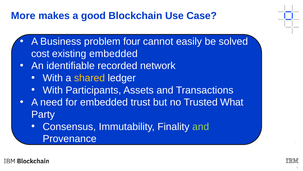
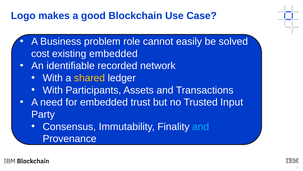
More: More -> Logo (23, 16)
four: four -> role (132, 41)
What: What -> Input (232, 102)
and colour: light green -> light blue (201, 126)
